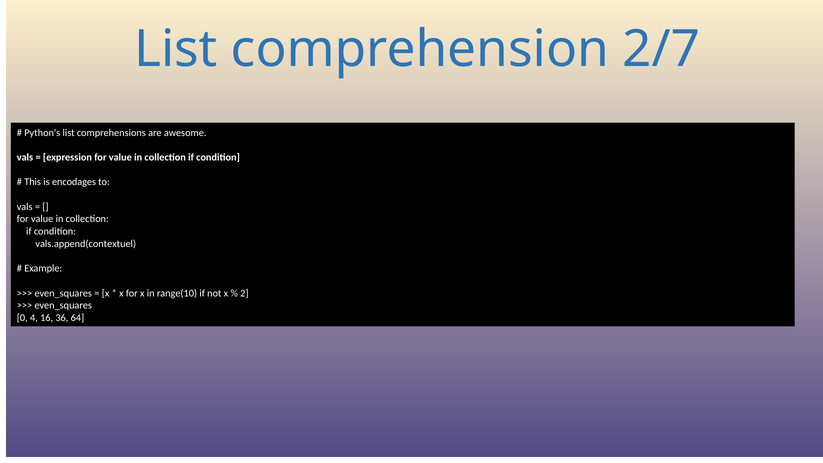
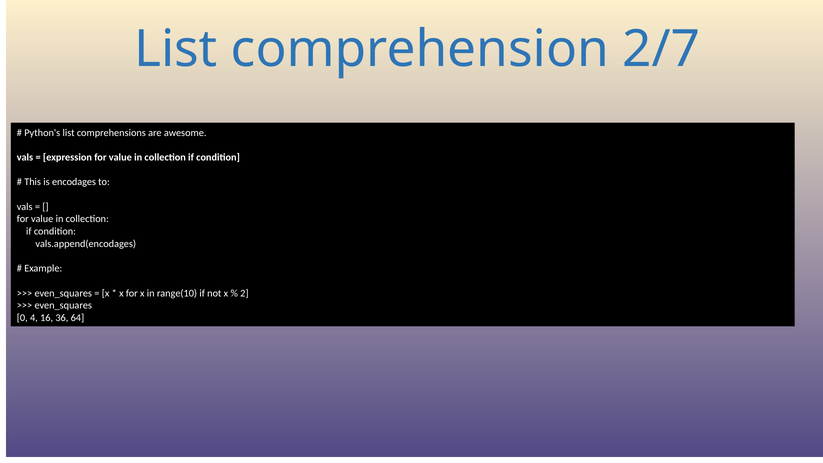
vals.append(contextuel: vals.append(contextuel -> vals.append(encodages (86, 244)
